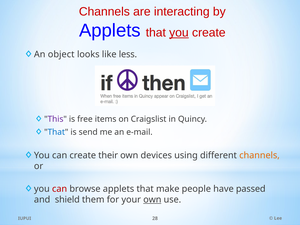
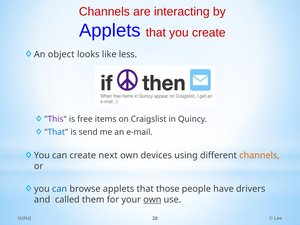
you underline: present -> none (179, 33)
their: their -> next (108, 155)
can colour: red -> blue (60, 189)
make: make -> those (168, 189)
passed: passed -> drivers (251, 189)
shield: shield -> called (67, 200)
